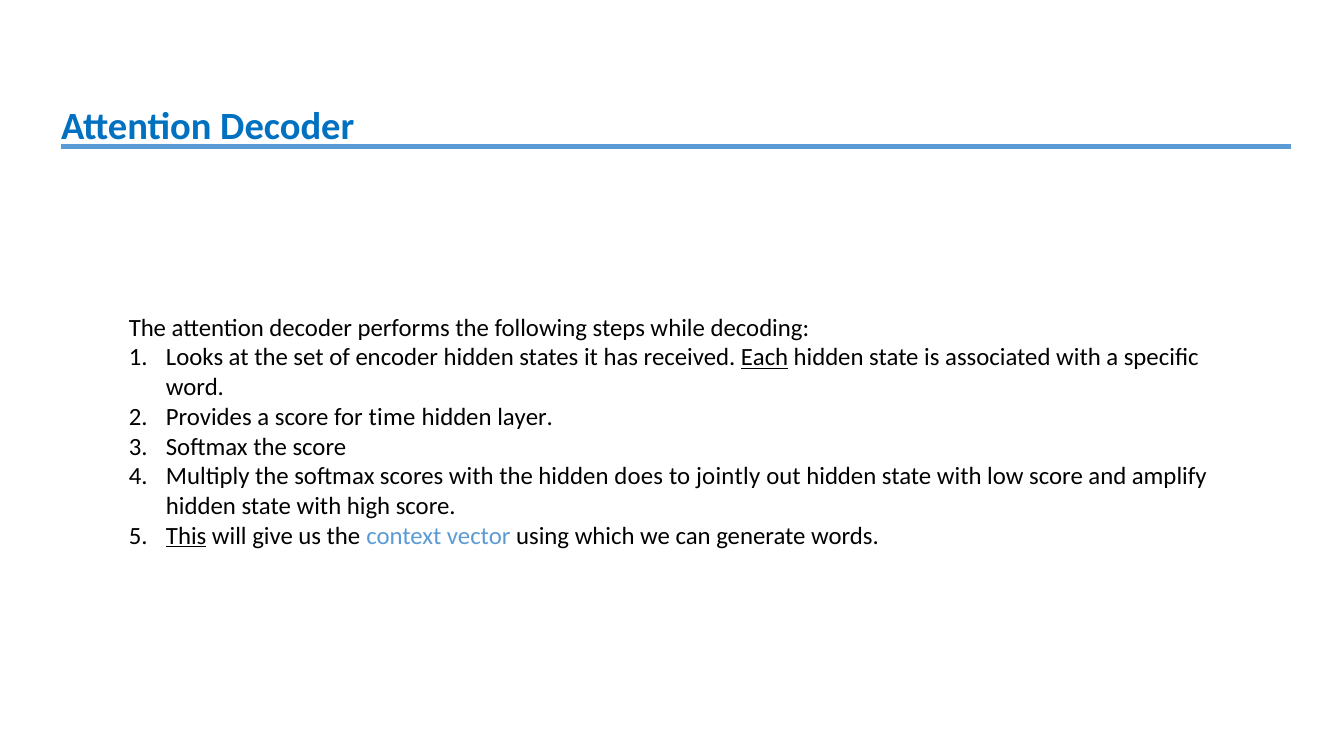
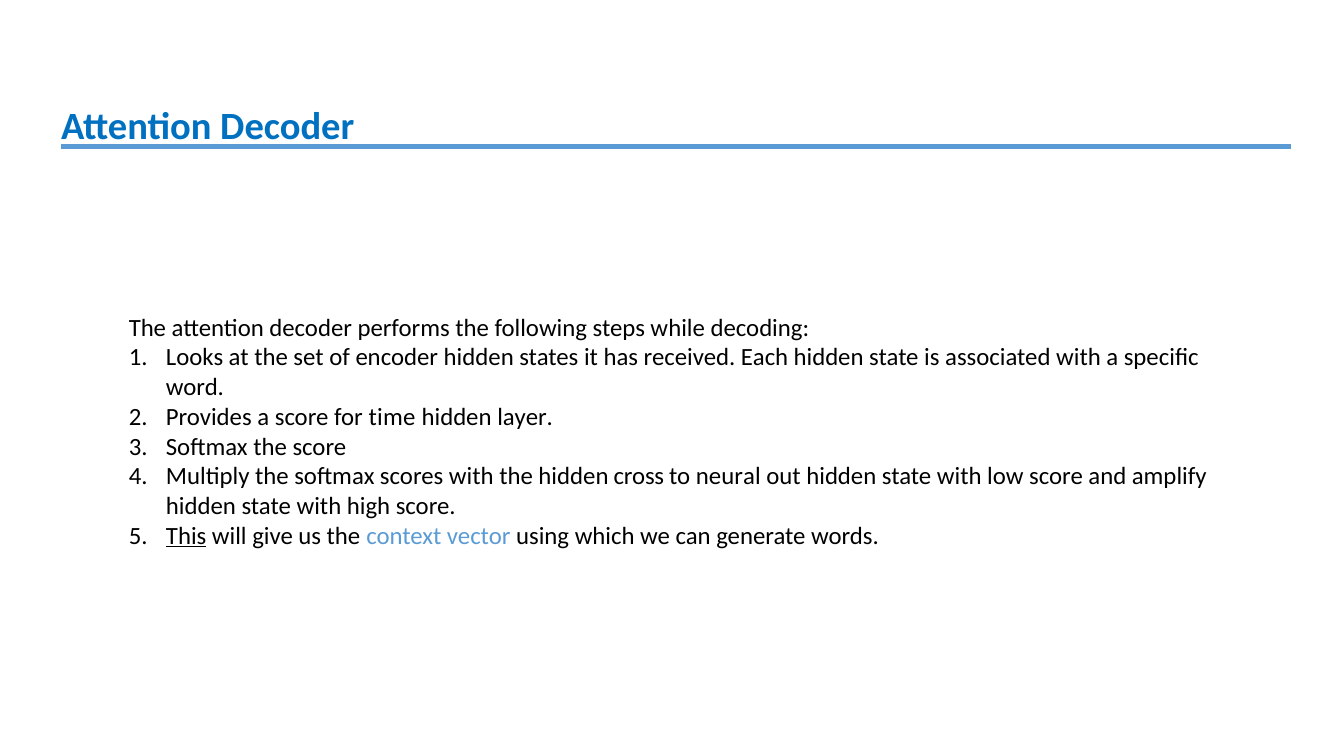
Each underline: present -> none (765, 358)
does: does -> cross (639, 477)
jointly: jointly -> neural (728, 477)
